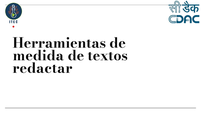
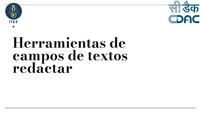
medida: medida -> campos (38, 56)
